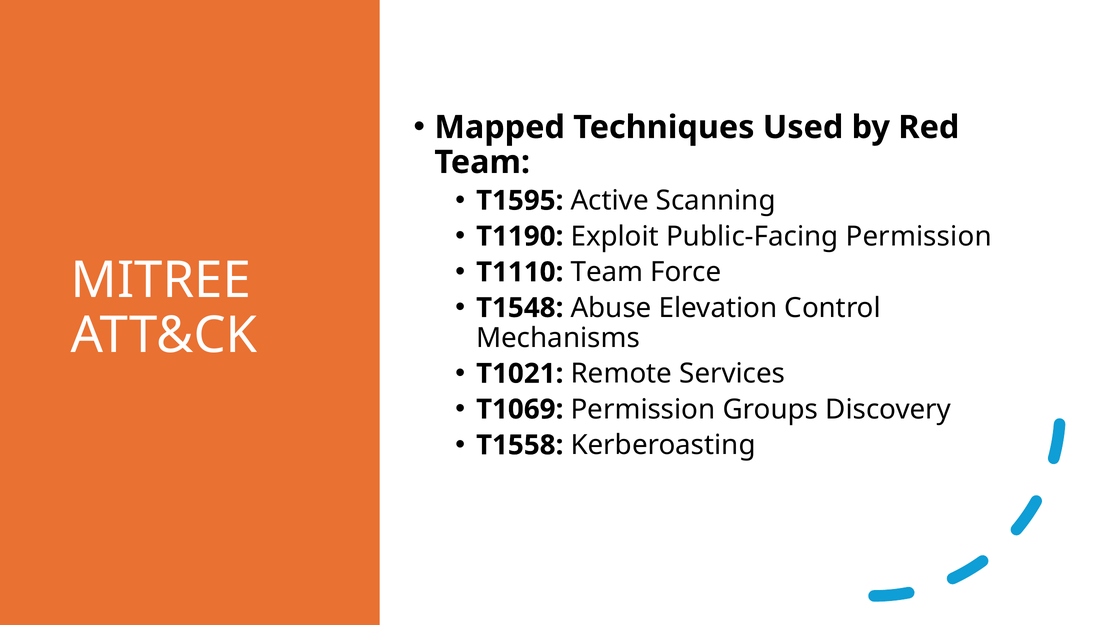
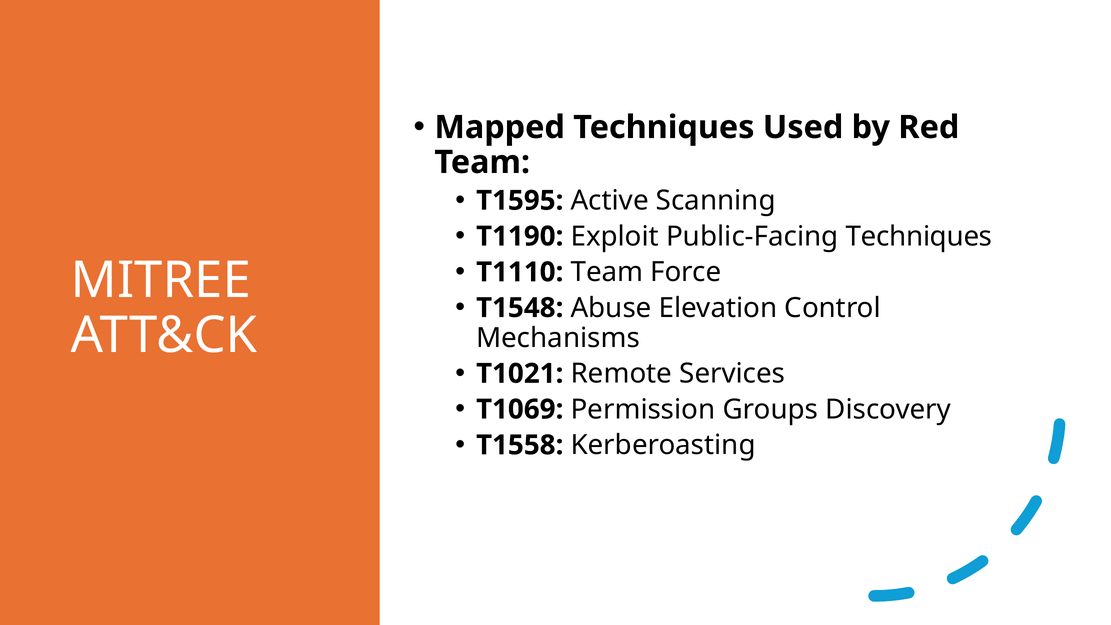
Public-Facing Permission: Permission -> Techniques (919, 236)
